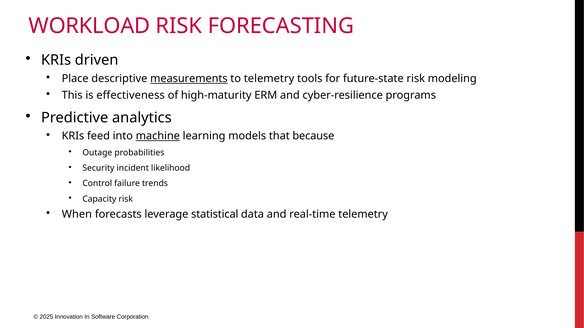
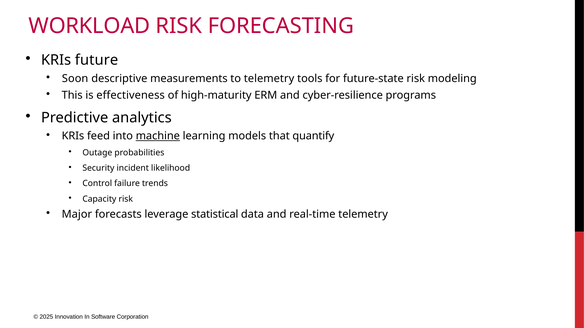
driven: driven -> future (97, 60)
Place: Place -> Soon (75, 79)
measurements underline: present -> none (189, 79)
because: because -> quantify (313, 136)
When: When -> Major (77, 215)
